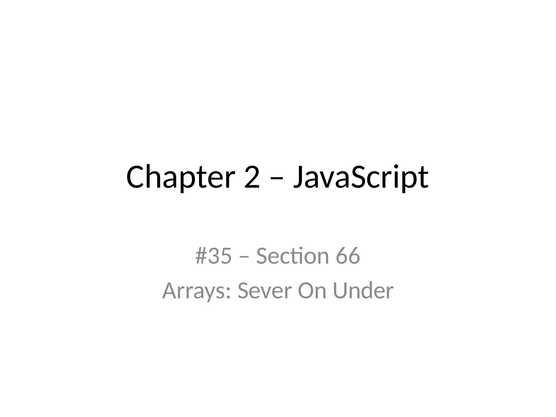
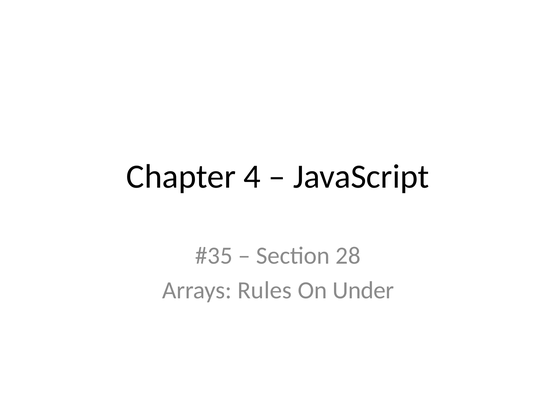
2: 2 -> 4 (252, 177)
66: 66 -> 28 (348, 256)
Sever: Sever -> Rules (265, 290)
